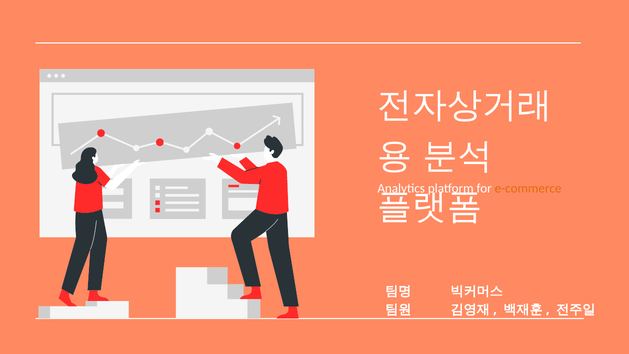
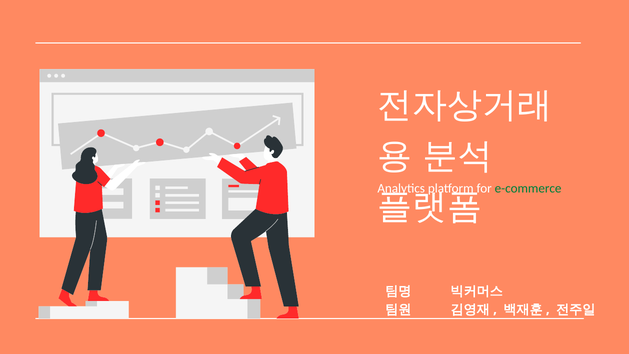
e-commerce colour: orange -> green (528, 188)
